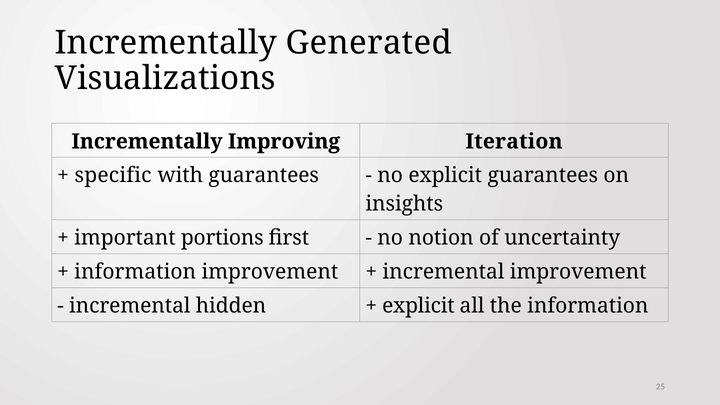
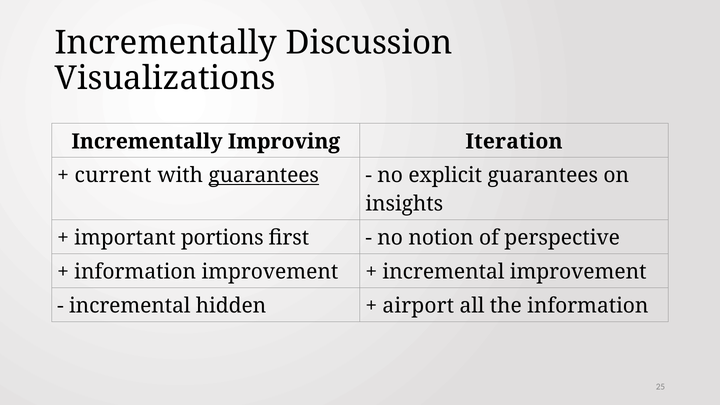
Generated: Generated -> Discussion (369, 43)
specific: specific -> current (113, 175)
guarantees underline: none -> present (264, 175)
uncertainty: uncertainty -> perspective (562, 238)
explicit: explicit -> airport (418, 306)
